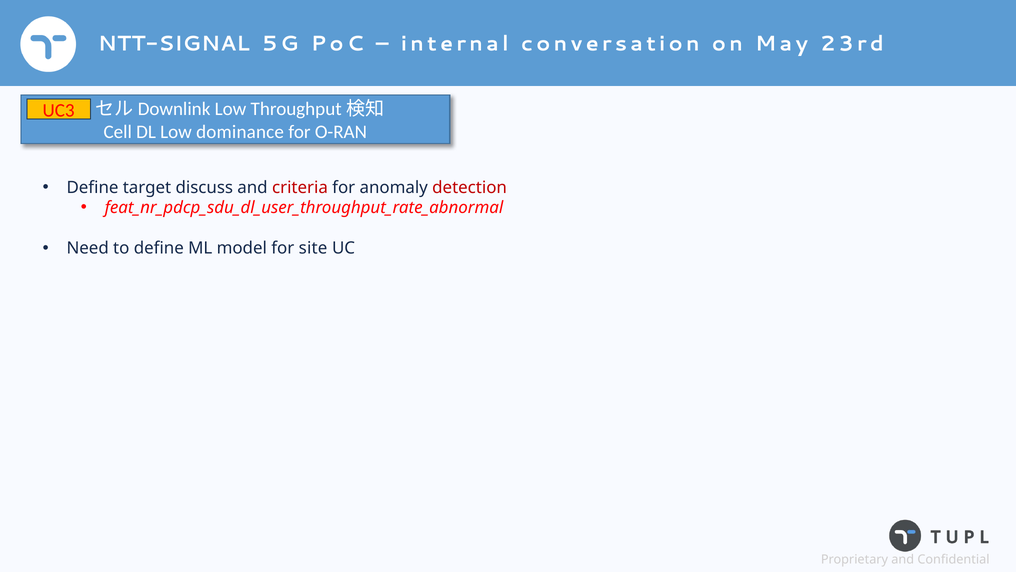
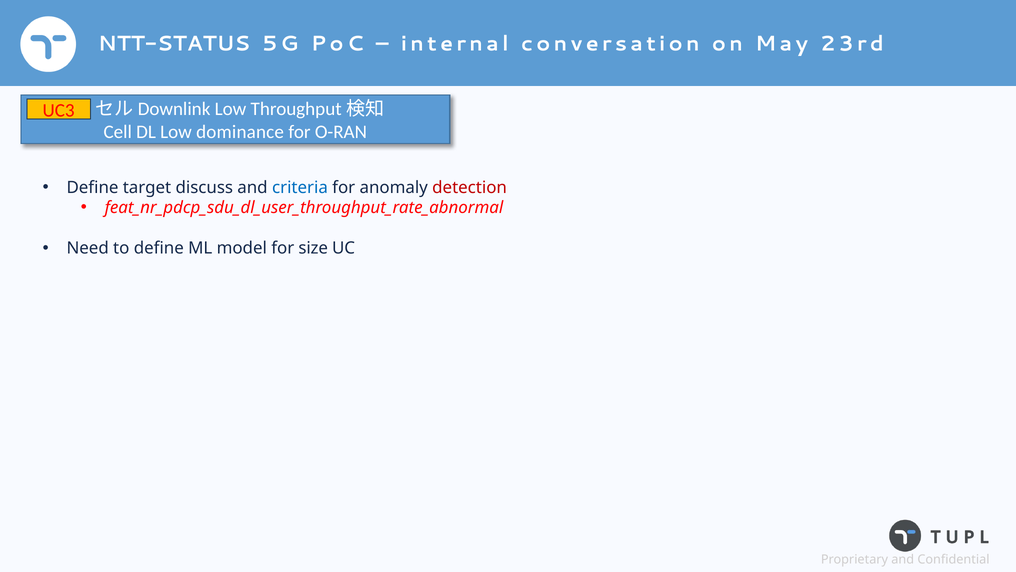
NTT-SIGNAL: NTT-SIGNAL -> NTT-STATUS (174, 44)
criteria colour: red -> blue (300, 187)
site: site -> size (313, 248)
